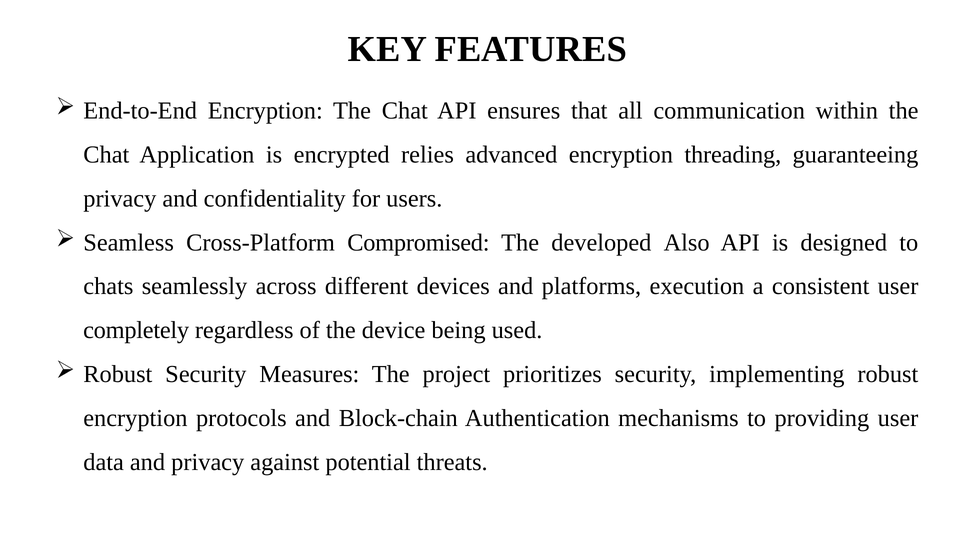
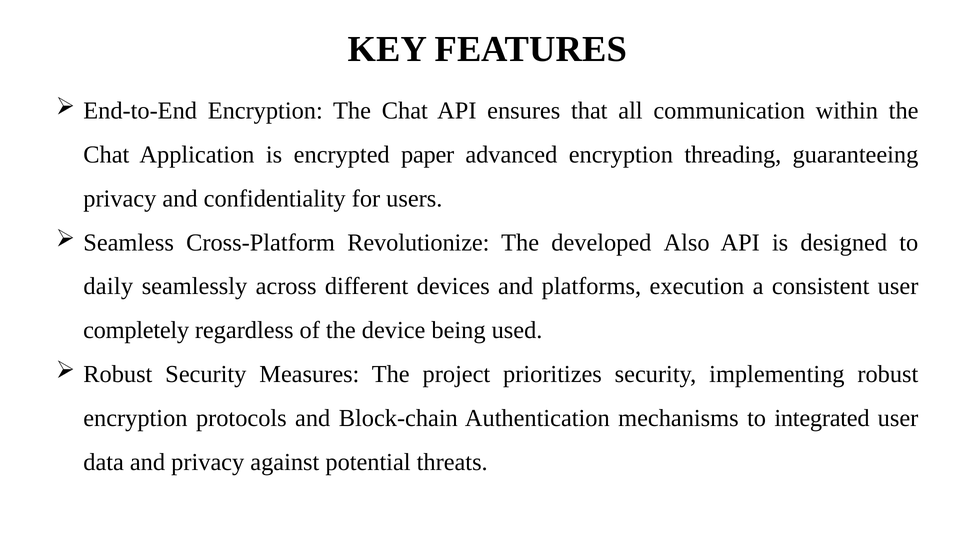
relies: relies -> paper (428, 155)
Compromised: Compromised -> Revolutionize (418, 242)
chats: chats -> daily (108, 286)
providing: providing -> integrated (822, 418)
